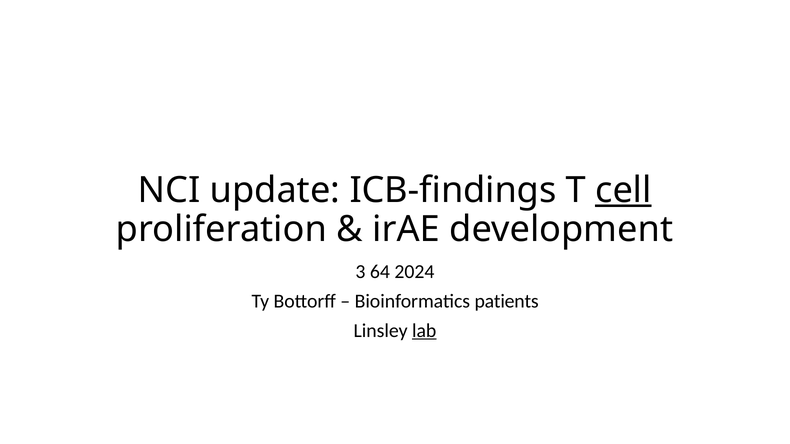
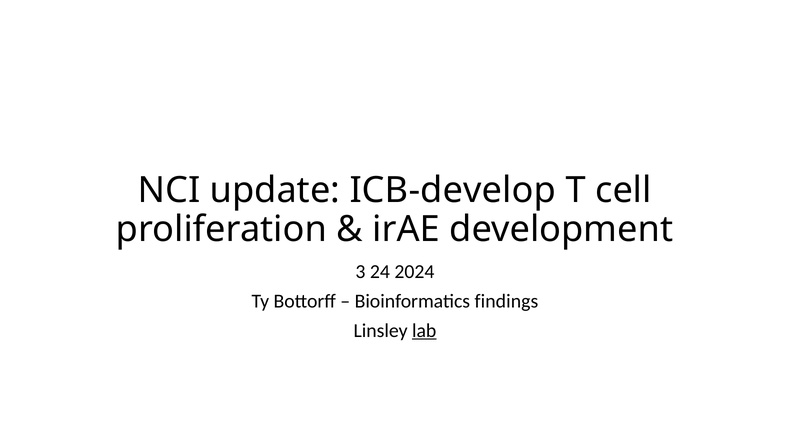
ICB-findings: ICB-findings -> ICB-develop (453, 190)
cell underline: present -> none (623, 190)
64: 64 -> 24 (380, 272)
patients: patients -> findings (506, 301)
